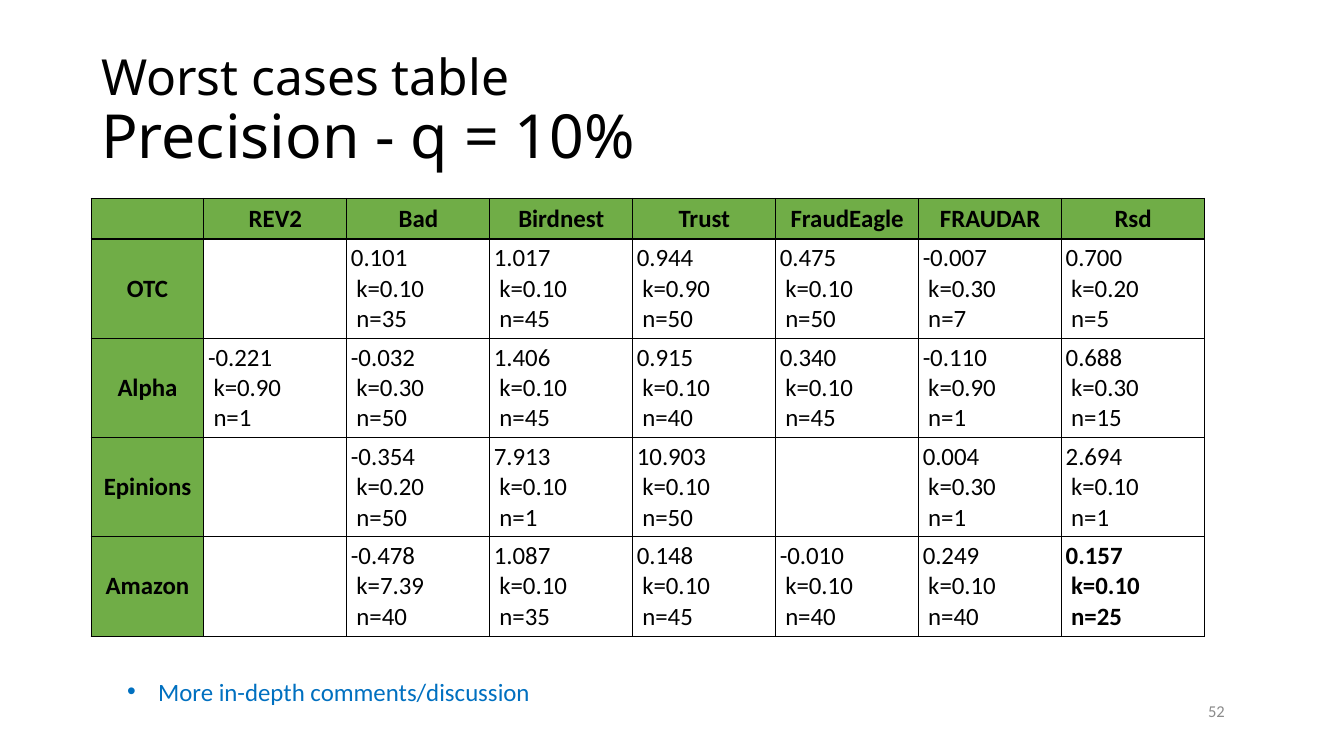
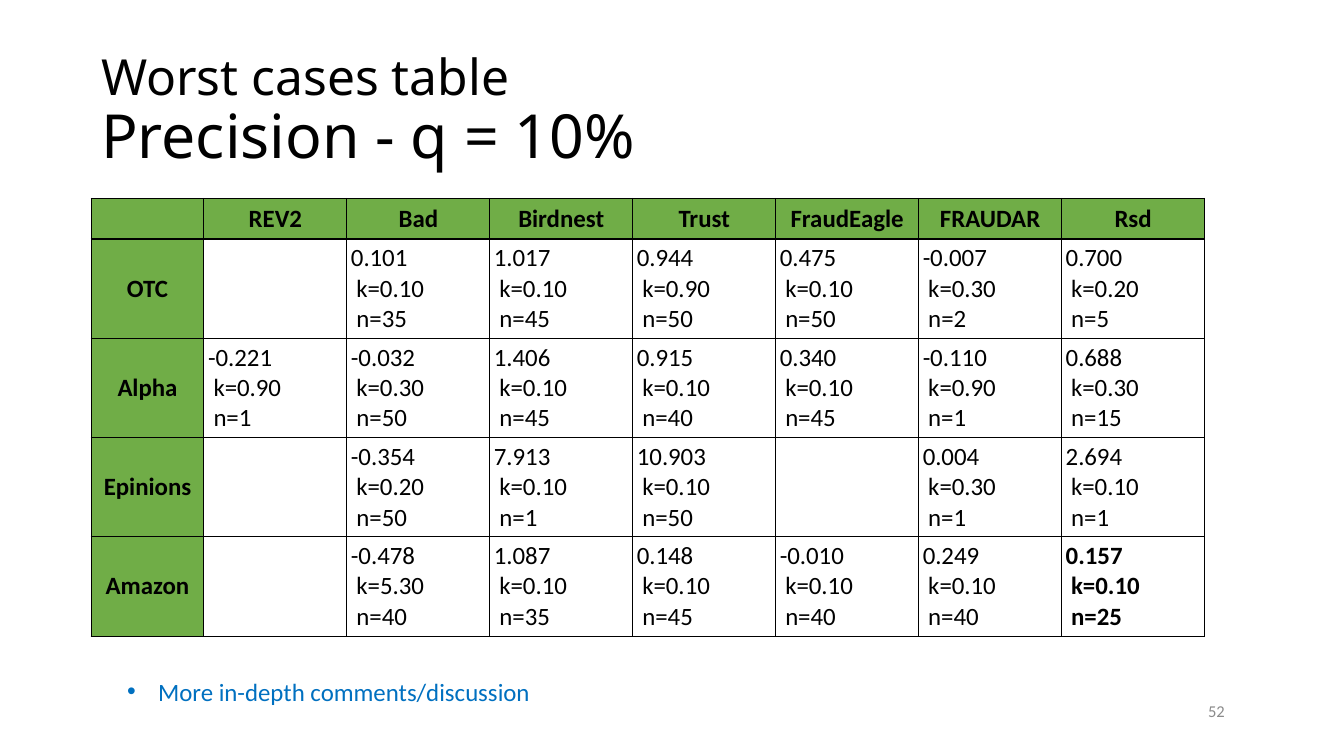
n=7: n=7 -> n=2 (947, 319)
k=7.39: k=7.39 -> k=5.30 (390, 587)
